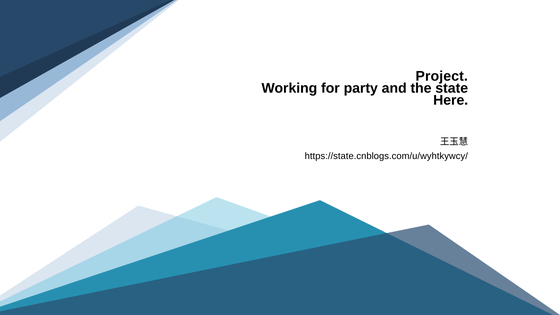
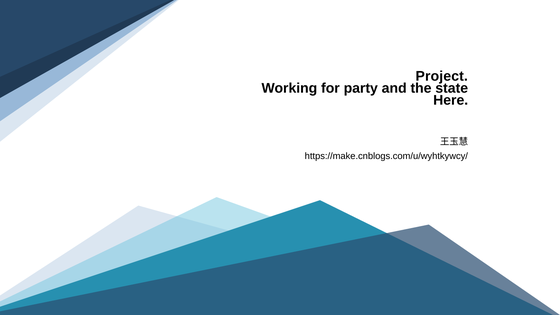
https://state.cnblogs.com/u/wyhtkywcy/: https://state.cnblogs.com/u/wyhtkywcy/ -> https://make.cnblogs.com/u/wyhtkywcy/ (386, 156)
